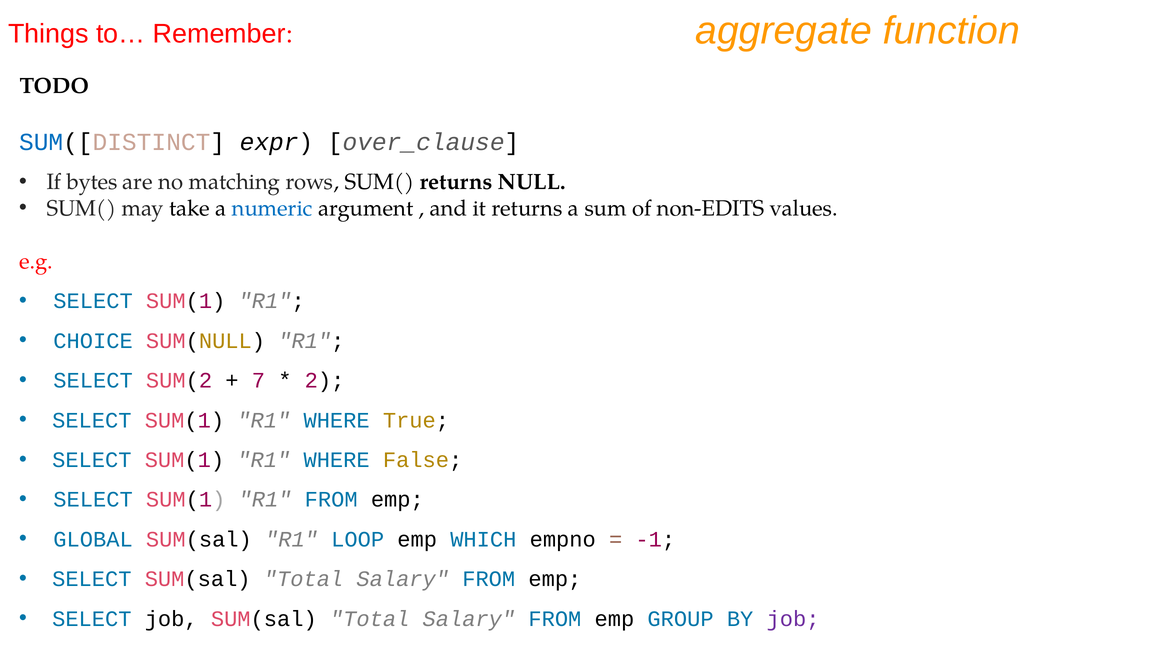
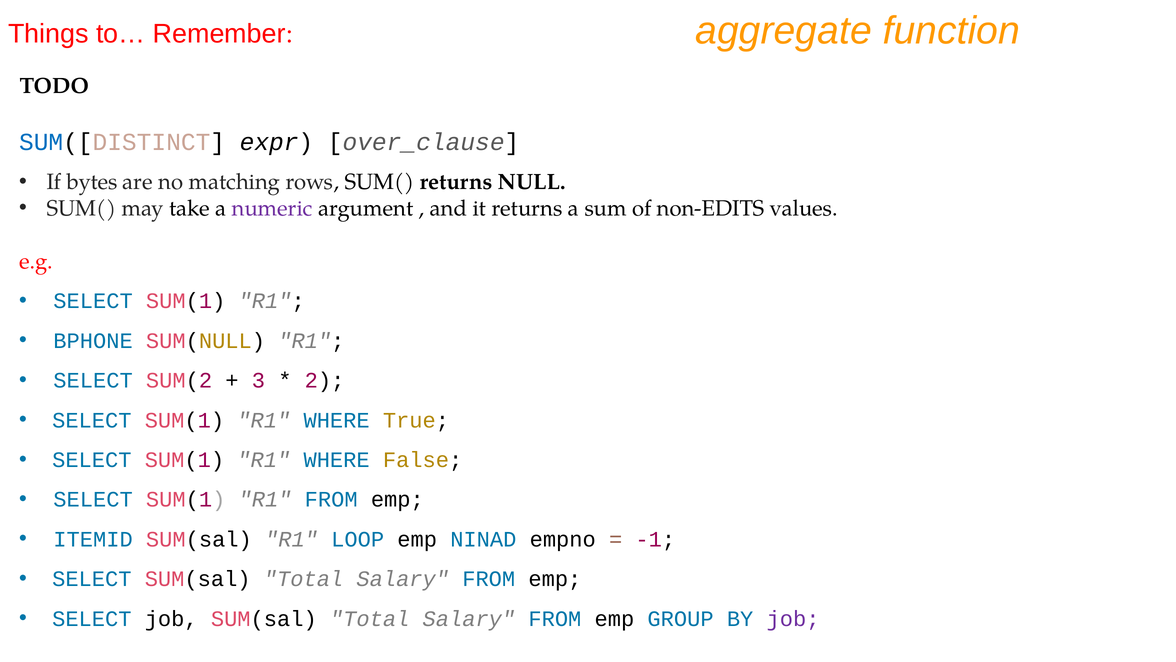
numeric colour: blue -> purple (272, 208)
CHOICE: CHOICE -> BPHONE (93, 341)
7: 7 -> 3 (258, 380)
GLOBAL: GLOBAL -> ITEMID (93, 539)
WHICH: WHICH -> NINAD (483, 539)
